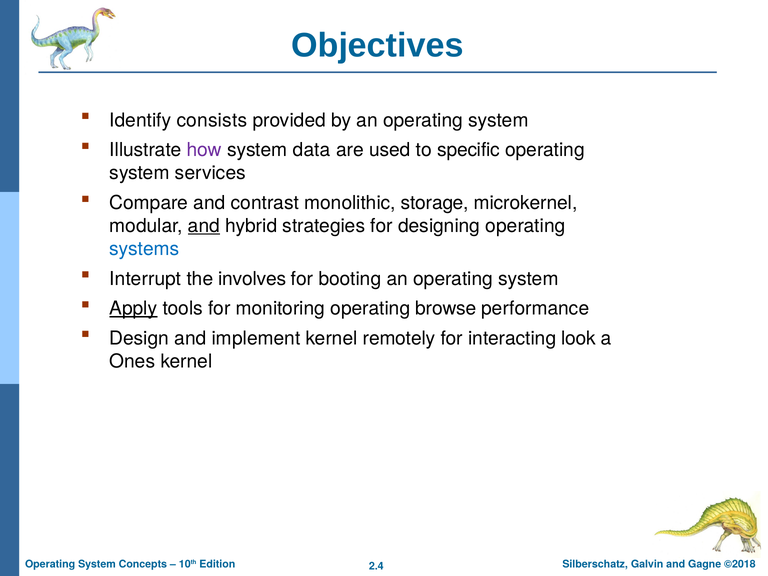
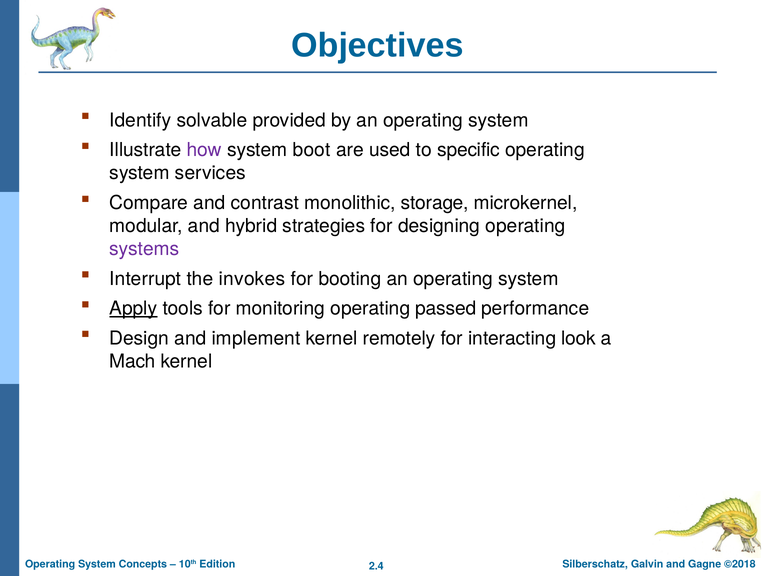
consists: consists -> solvable (212, 120)
data: data -> boot (312, 150)
and underline: present -> none (204, 226)
systems colour: blue -> purple (144, 249)
involves: involves -> invokes (252, 279)
browse: browse -> passed (446, 308)
Ones: Ones -> Mach (132, 361)
